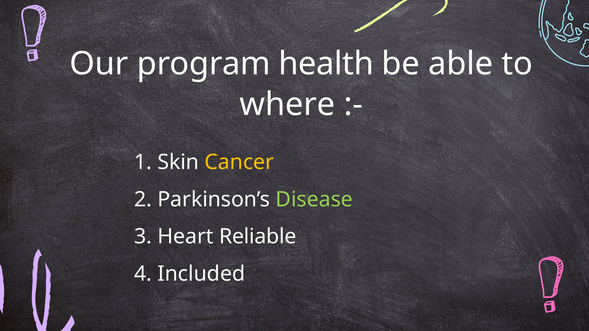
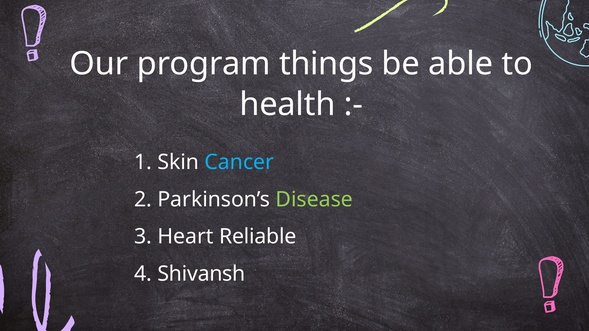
health: health -> things (326, 64)
where: where -> health (288, 105)
Cancer colour: yellow -> light blue (239, 162)
Included: Included -> Shivansh (201, 274)
